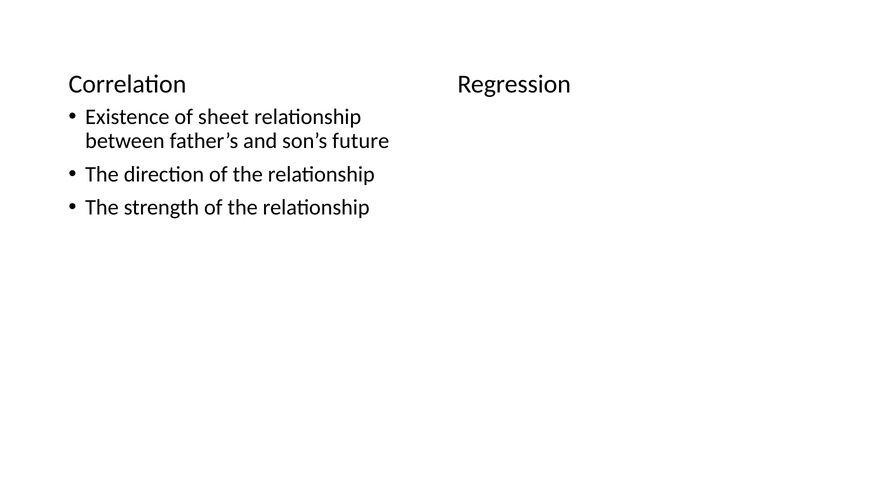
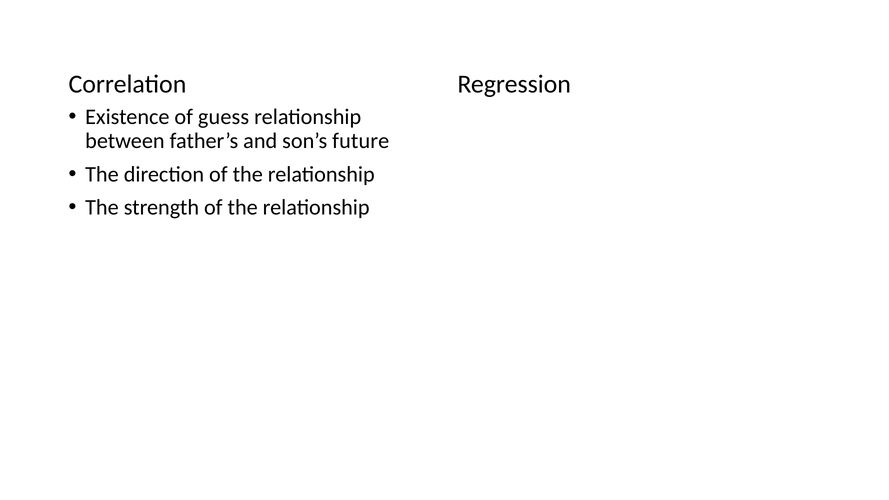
sheet: sheet -> guess (224, 117)
